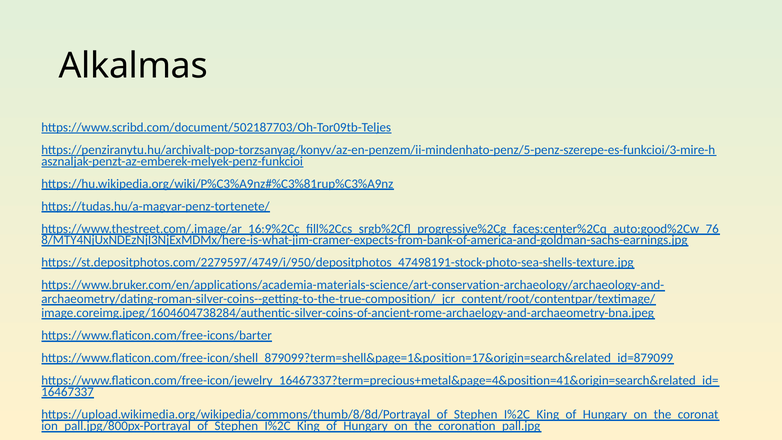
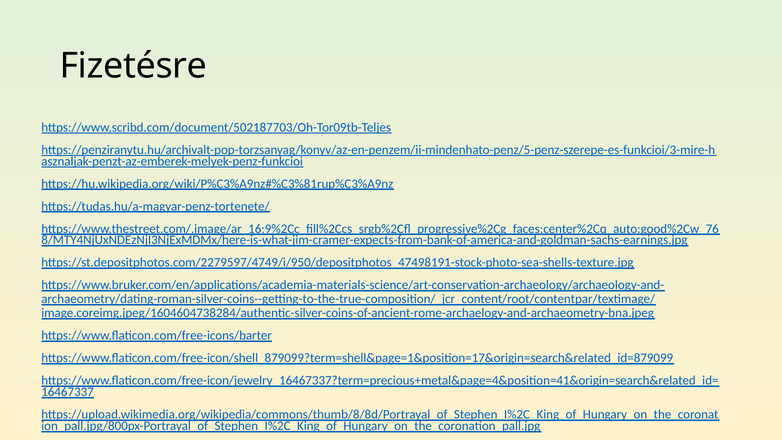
Alkalmas: Alkalmas -> Fizetésre (133, 66)
